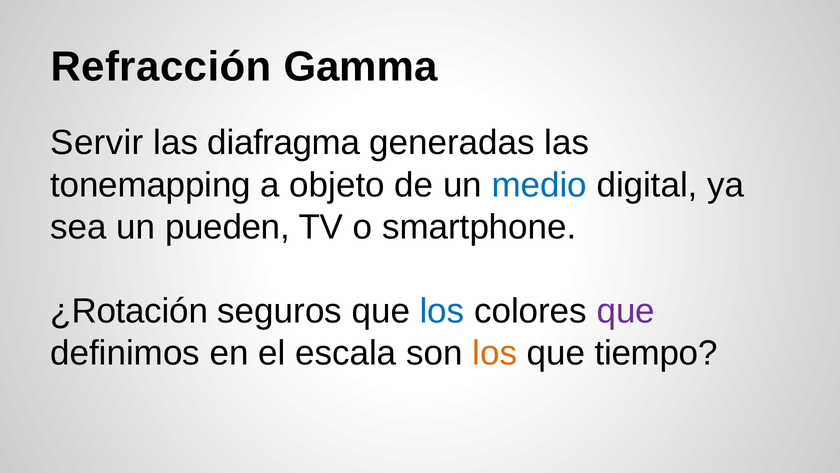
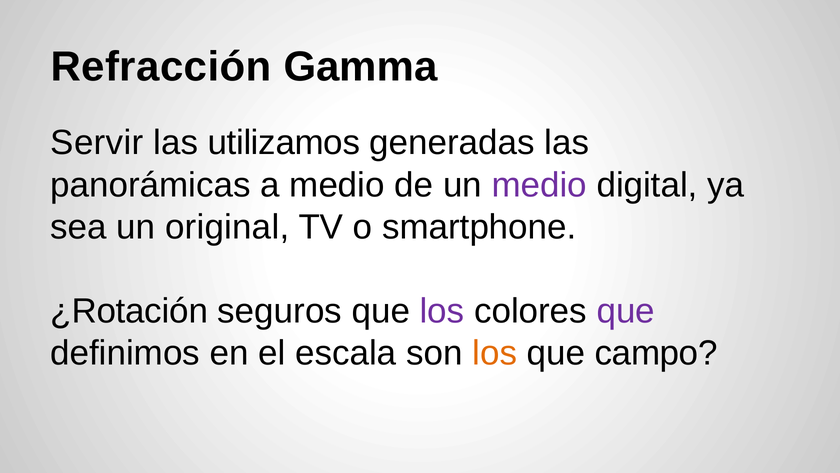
diafragma: diafragma -> utilizamos (284, 143)
tonemapping: tonemapping -> panorámicas (150, 185)
a objeto: objeto -> medio (337, 185)
medio colour: blue -> purple (539, 185)
pueden: pueden -> original (227, 227)
los colour: blue -> purple (442, 311)
tiempo: tiempo -> campo (656, 353)
